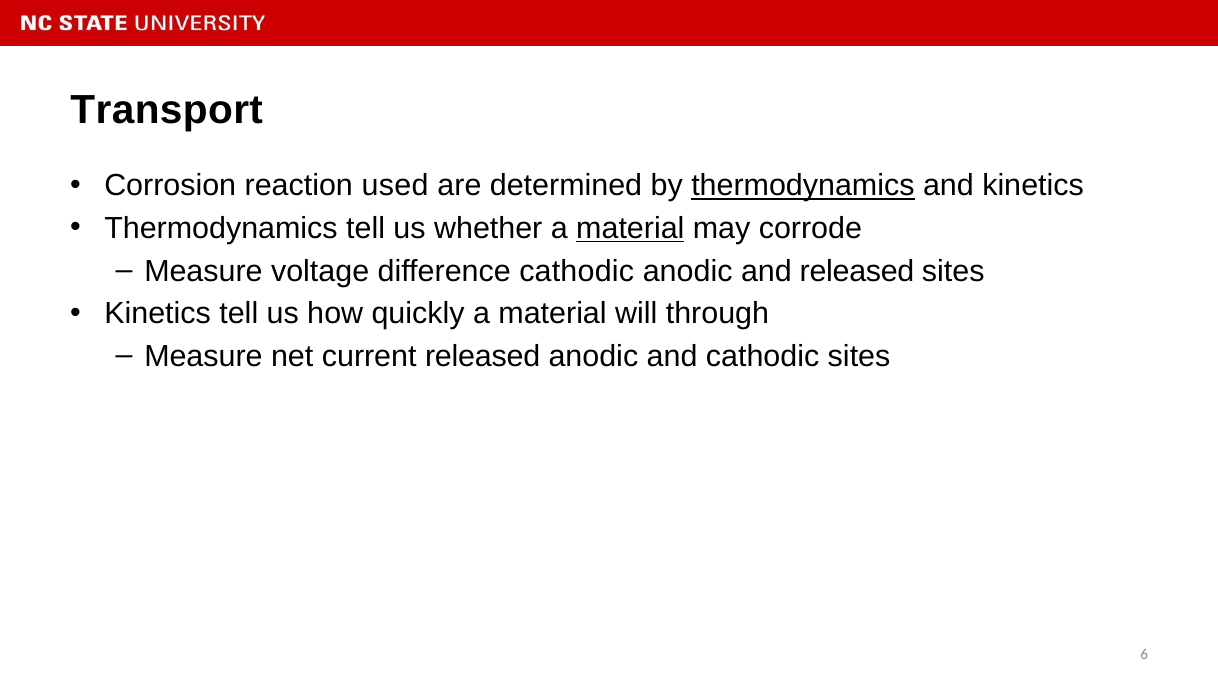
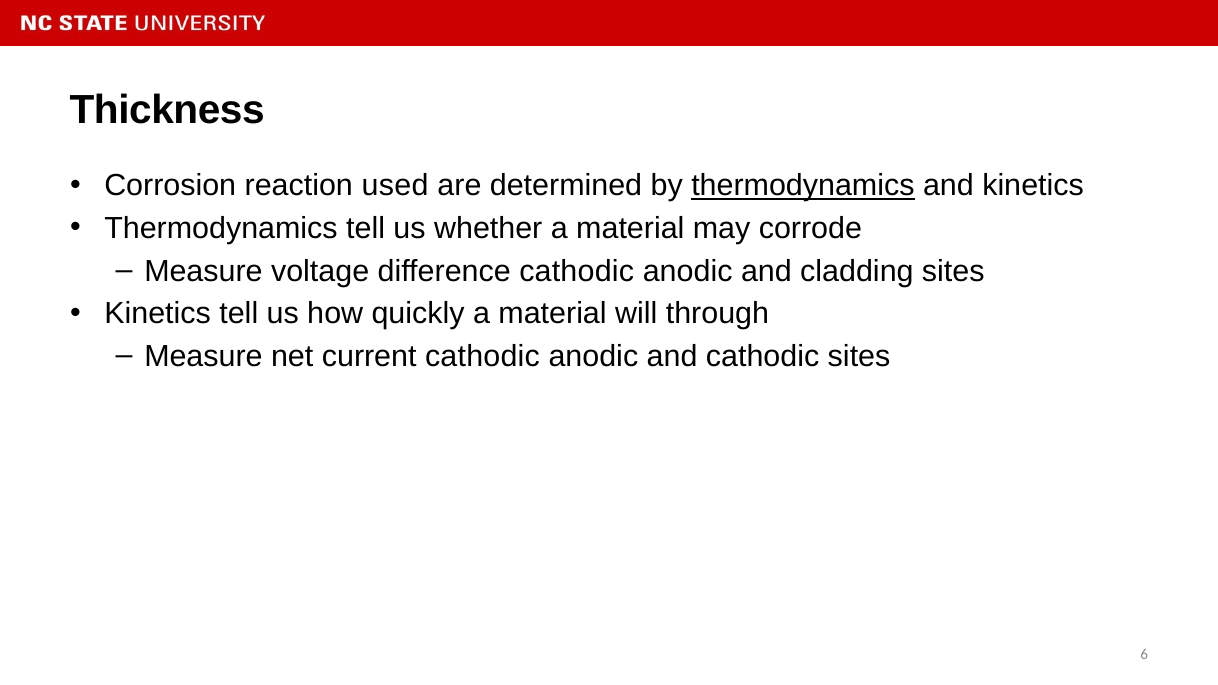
Transport: Transport -> Thickness (167, 110)
material underline: present -> none (630, 228)
and released: released -> cladding (857, 271)
current released: released -> cathodic (482, 356)
